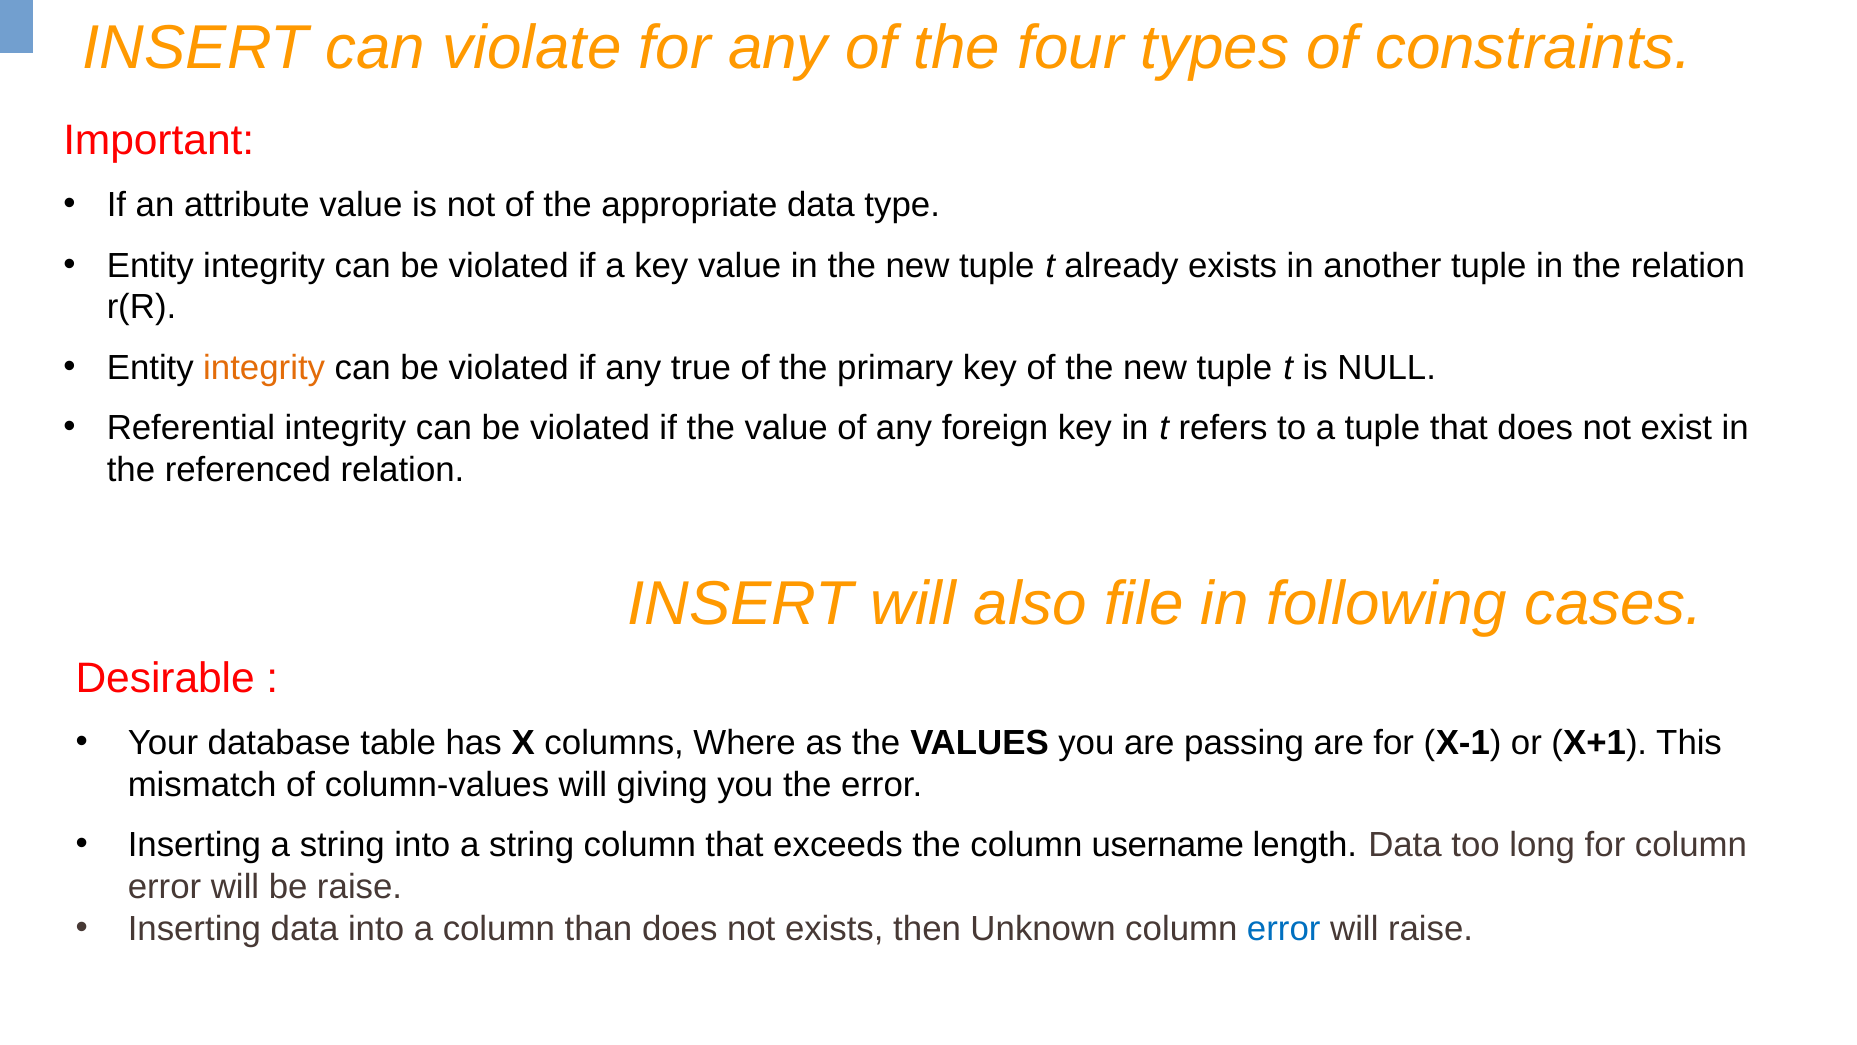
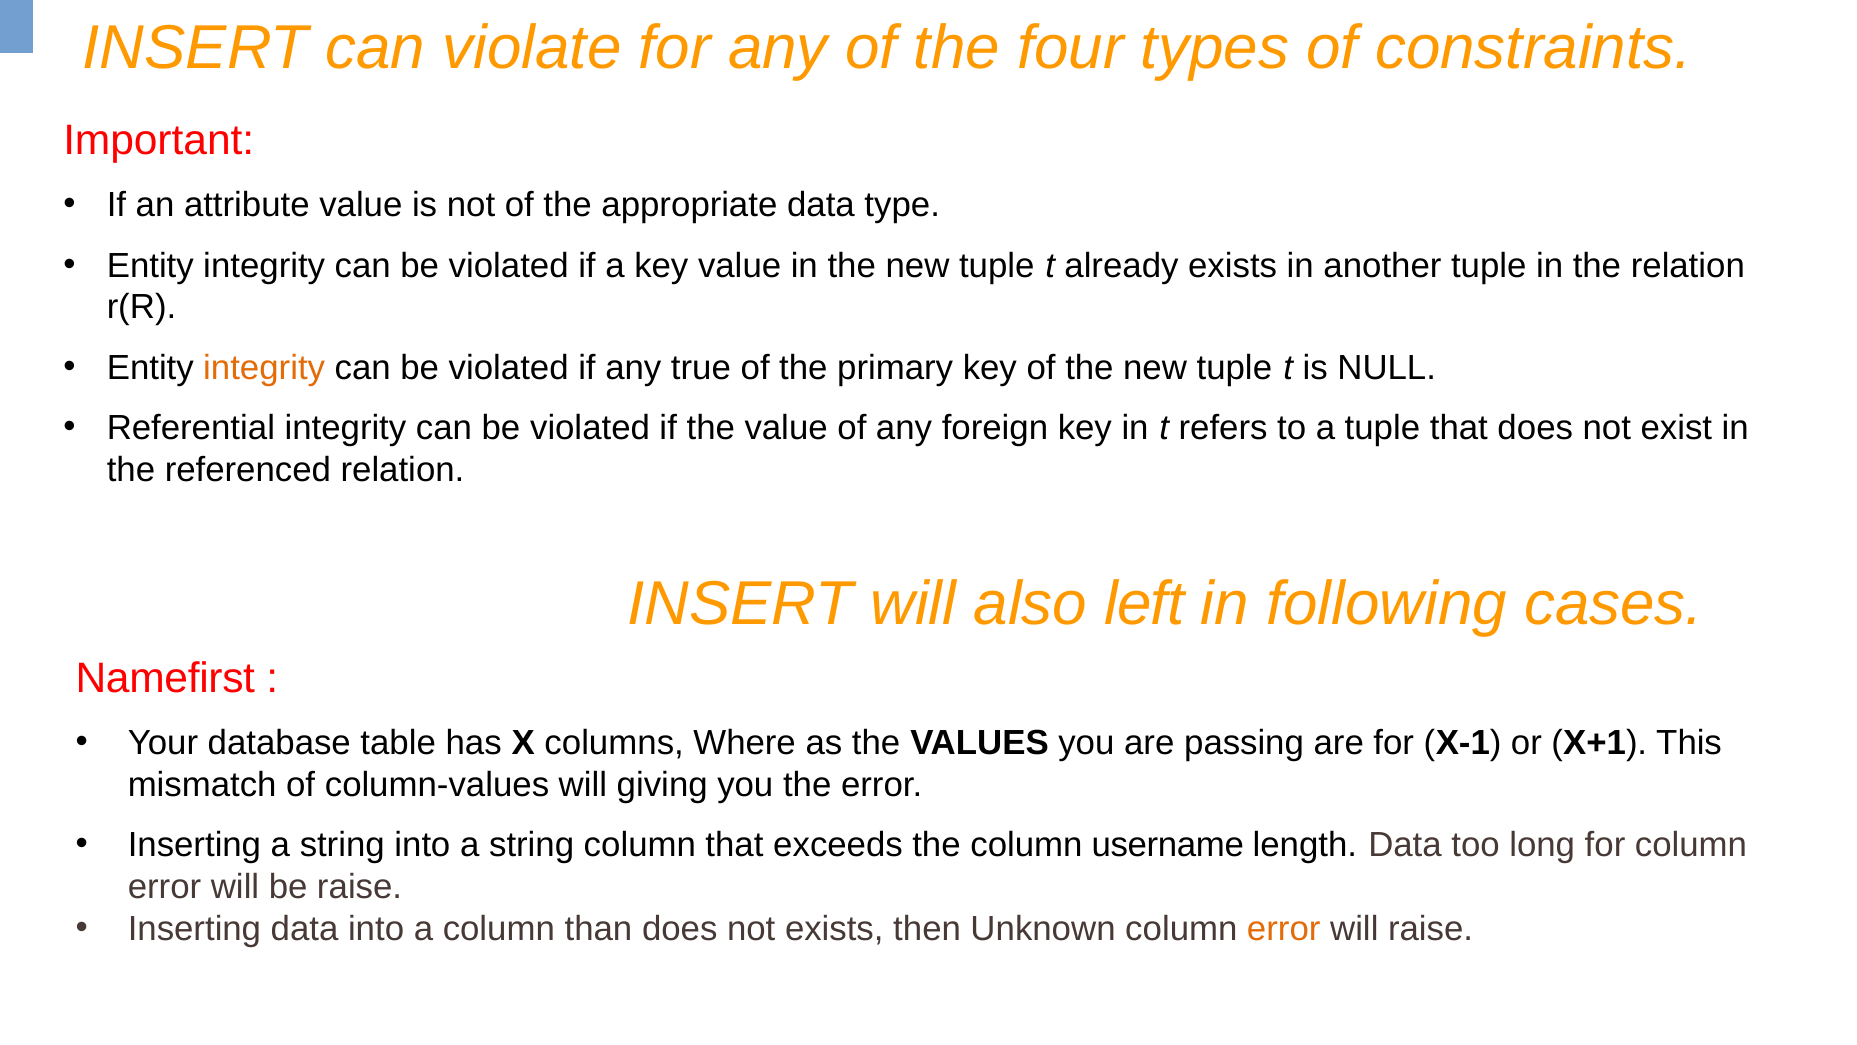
file: file -> left (1144, 604)
Desirable: Desirable -> Namefirst (165, 678)
error colour: blue -> orange (1284, 928)
